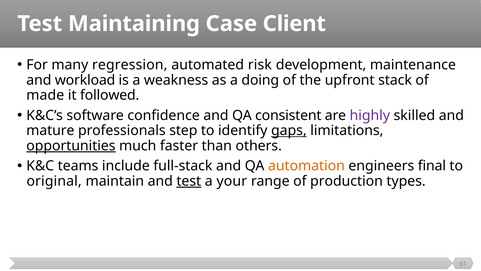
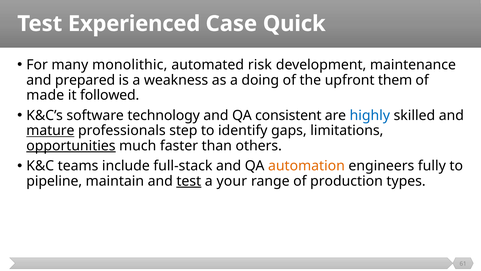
Maintaining: Maintaining -> Experienced (134, 24)
Client: Client -> Quick (294, 24)
regression: regression -> monolithic (130, 65)
workload: workload -> prepared (85, 80)
stack: stack -> them (395, 80)
confidence: confidence -> technology (164, 115)
highly colour: purple -> blue (370, 115)
mature underline: none -> present (50, 130)
gaps underline: present -> none (289, 130)
final: final -> fully (432, 166)
original: original -> pipeline (54, 181)
